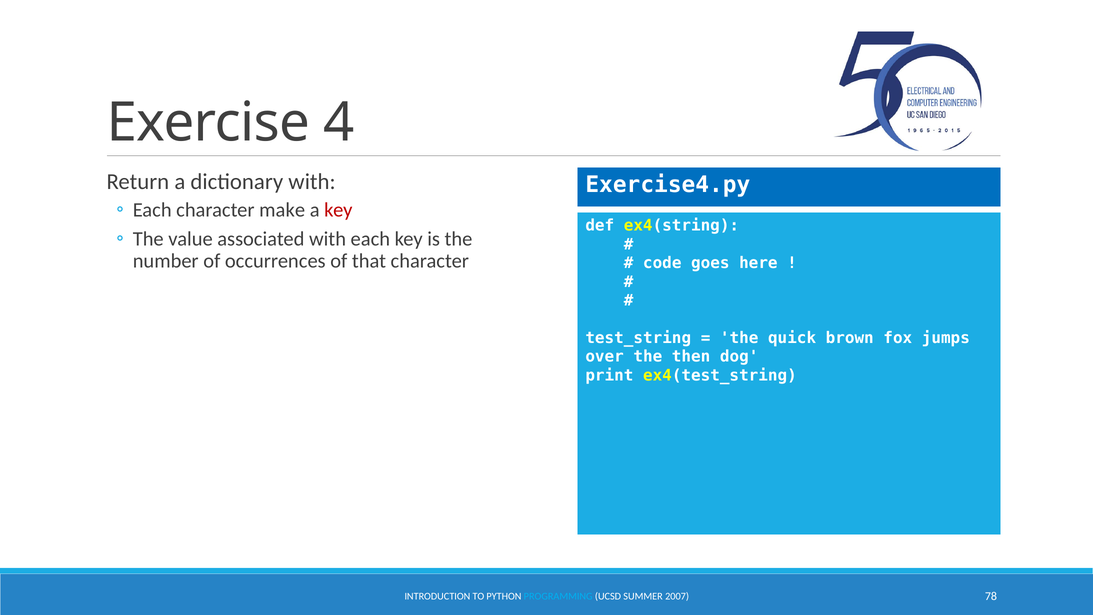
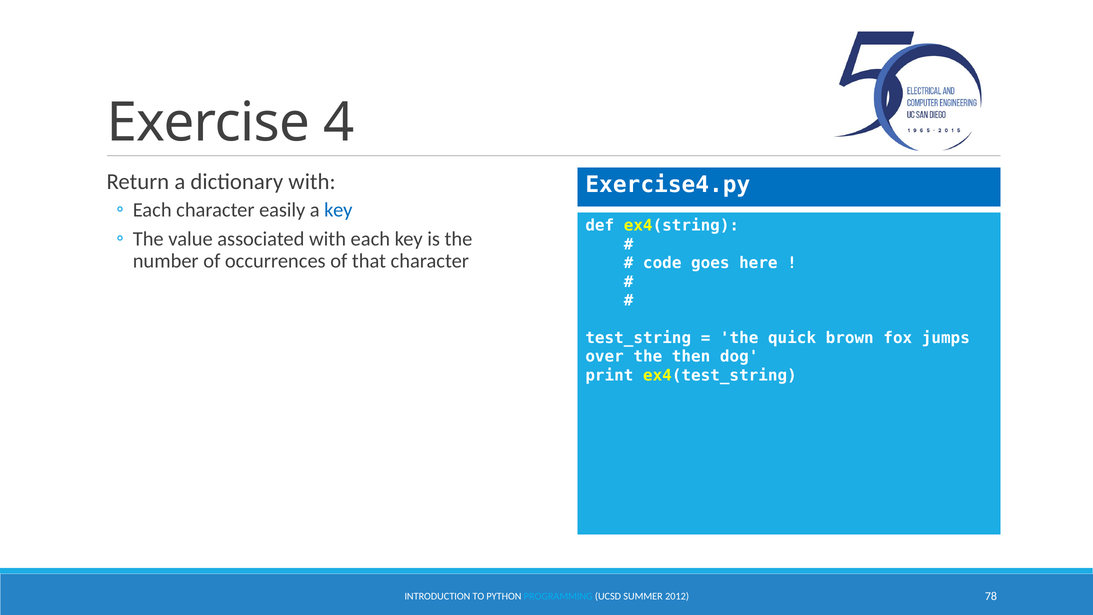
make: make -> easily (282, 210)
key colour: red -> blue (338, 210)
2007: 2007 -> 2012 (677, 596)
